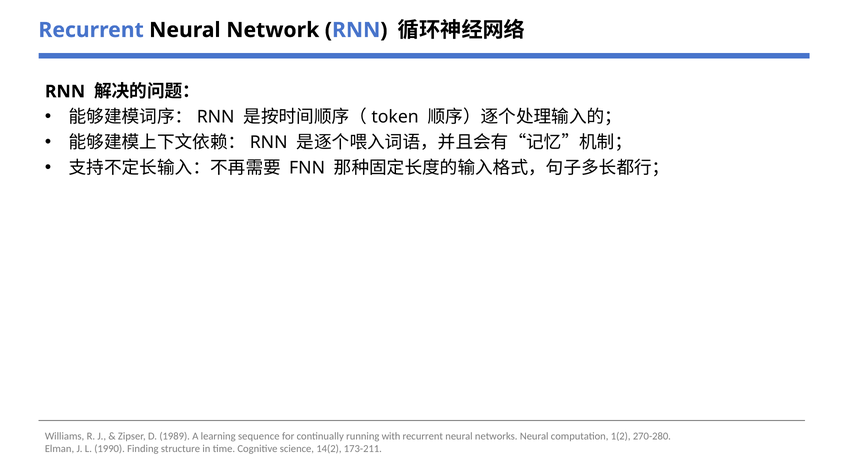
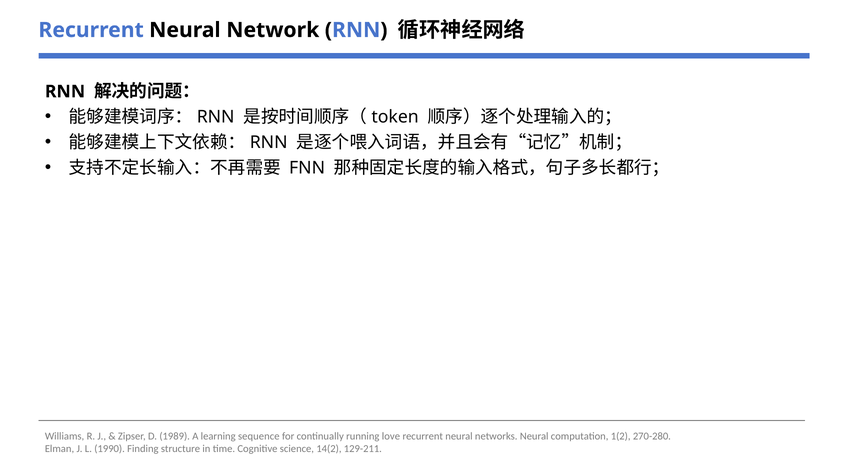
with: with -> love (391, 437)
173-211: 173-211 -> 129-211 (363, 449)
